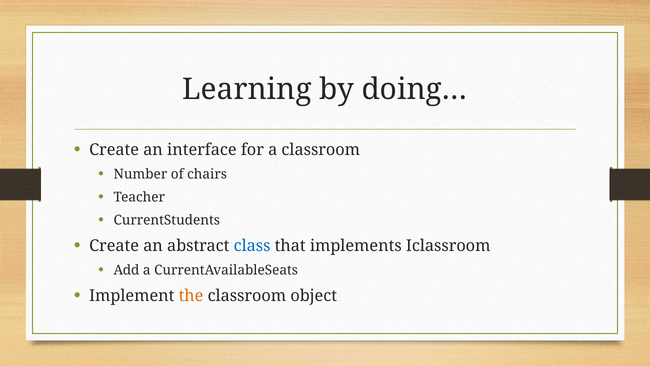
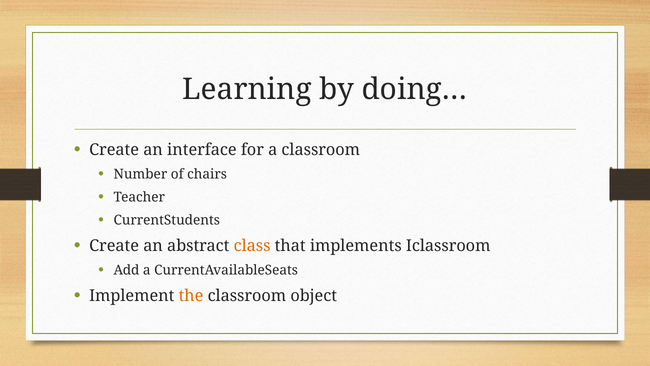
class colour: blue -> orange (252, 246)
